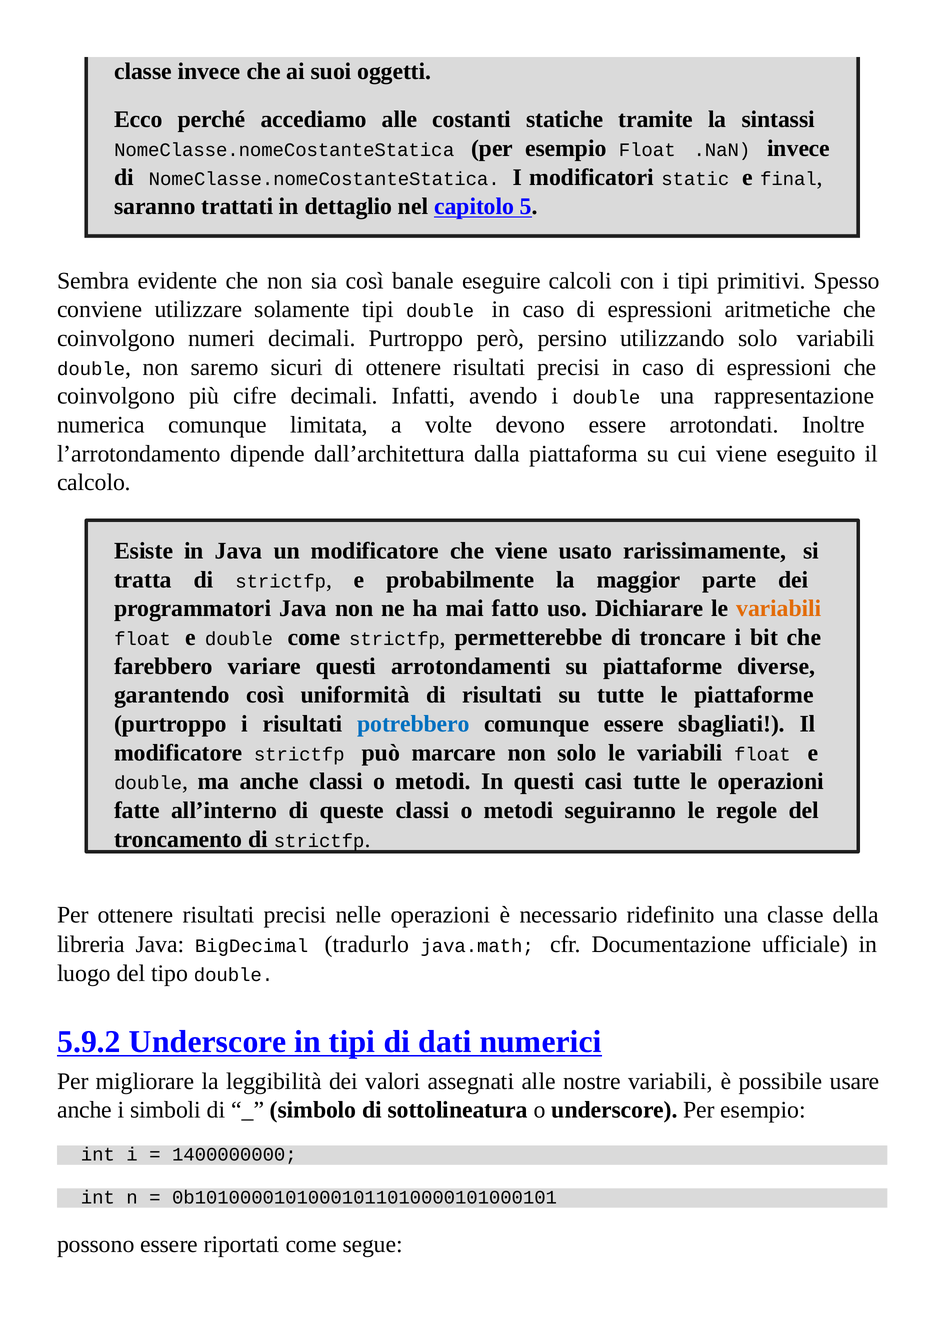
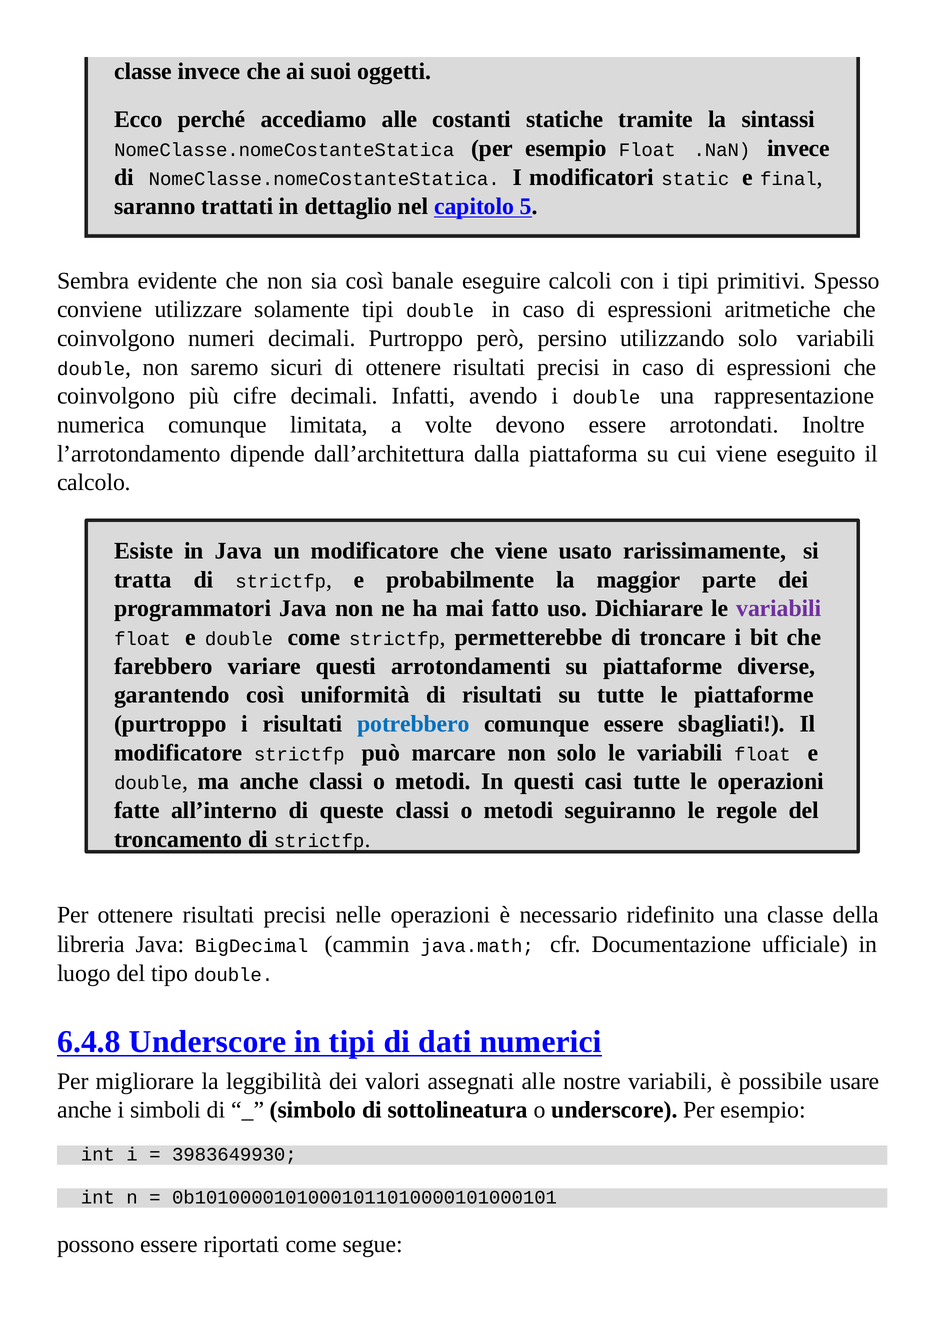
variabili colour: orange -> purple (779, 609)
tradurlo: tradurlo -> cammin (367, 944)
5.9.2: 5.9.2 -> 6.4.8 (89, 1042)
1400000000: 1400000000 -> 3983649930 (234, 1155)
